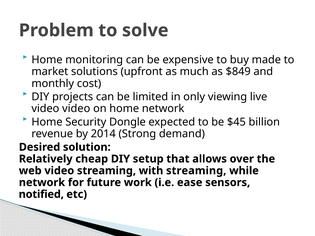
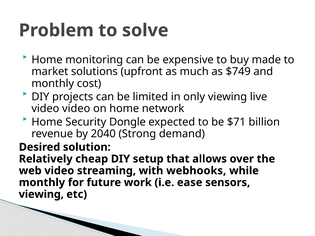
$849: $849 -> $749 (238, 72)
$45: $45 -> $71 (236, 122)
2014: 2014 -> 2040 (103, 134)
with streaming: streaming -> webhooks (196, 171)
network: network -> monthly (42, 183)
notified: notified -> viewing (41, 194)
